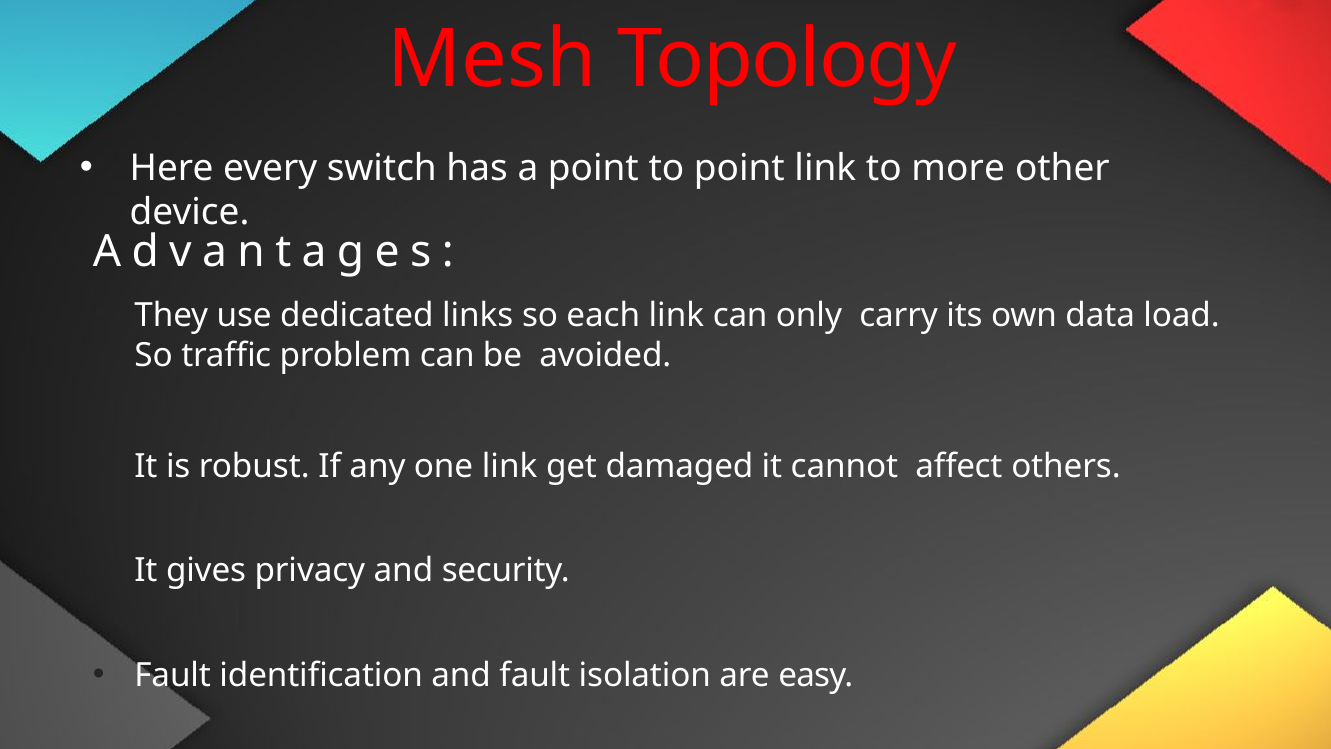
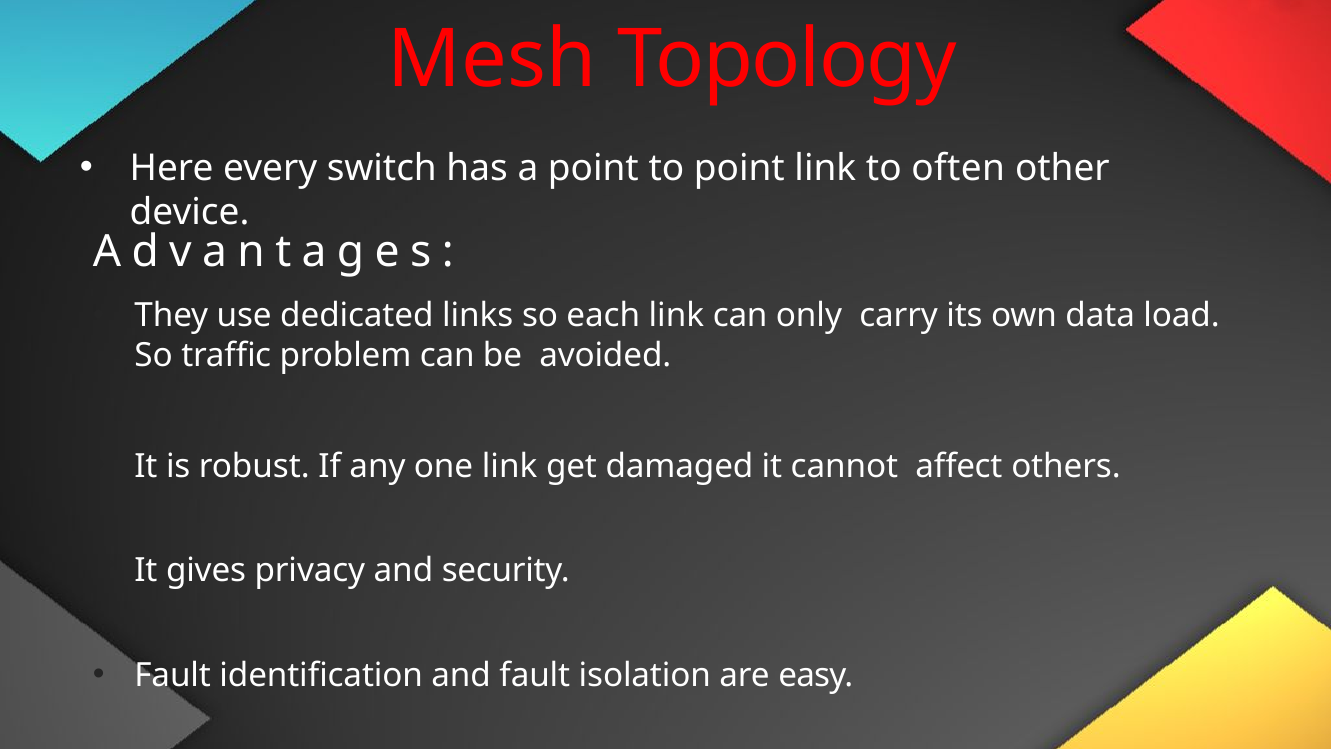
more: more -> often (958, 168)
